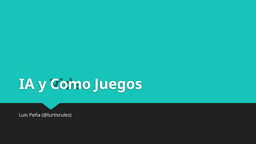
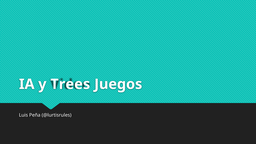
Como: Como -> Trees (70, 84)
